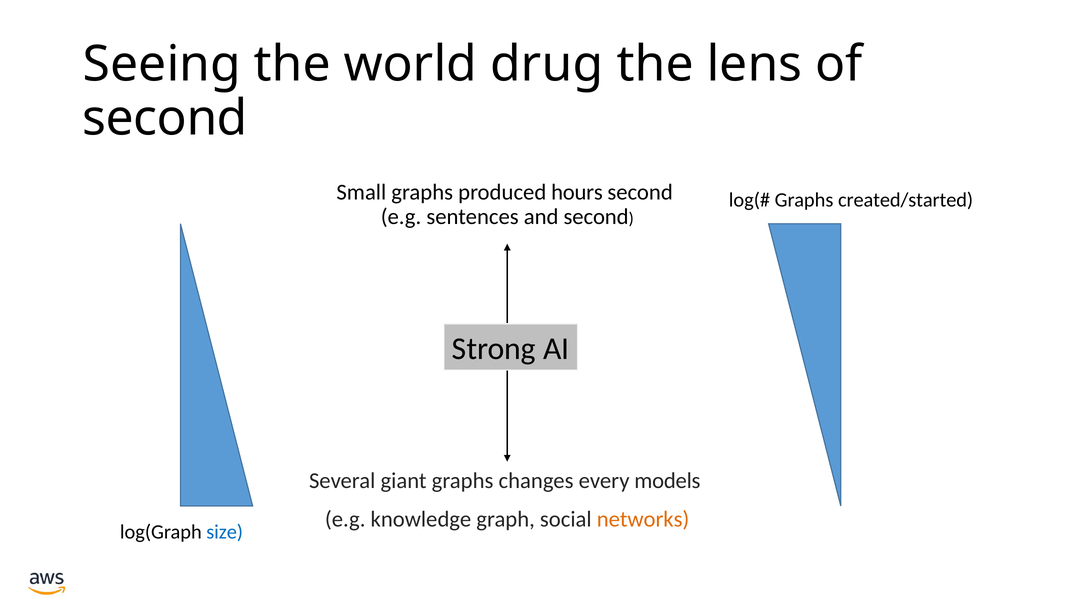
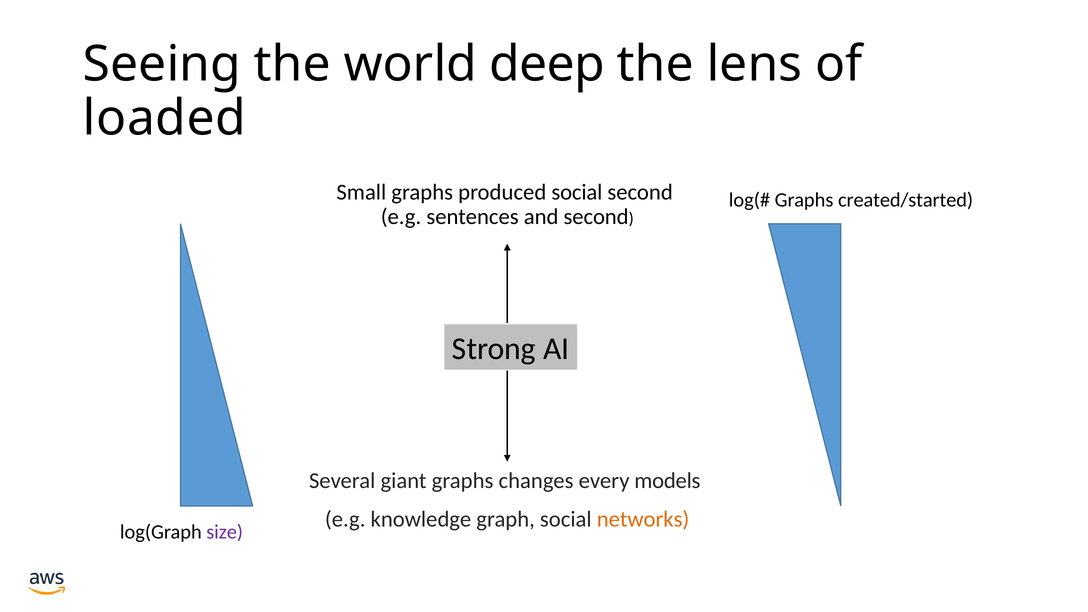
drug: drug -> deep (547, 64)
second: second -> loaded (164, 118)
produced hours: hours -> social (577, 192)
size colour: blue -> purple (225, 532)
